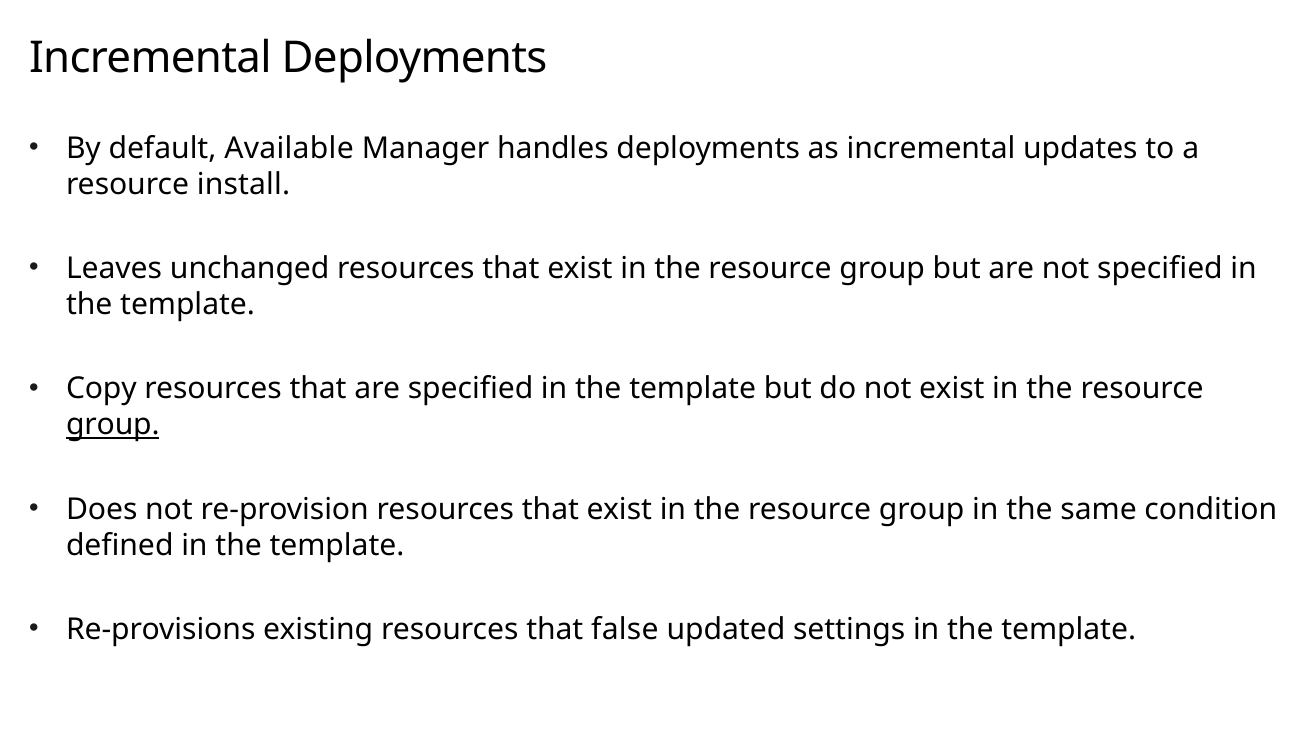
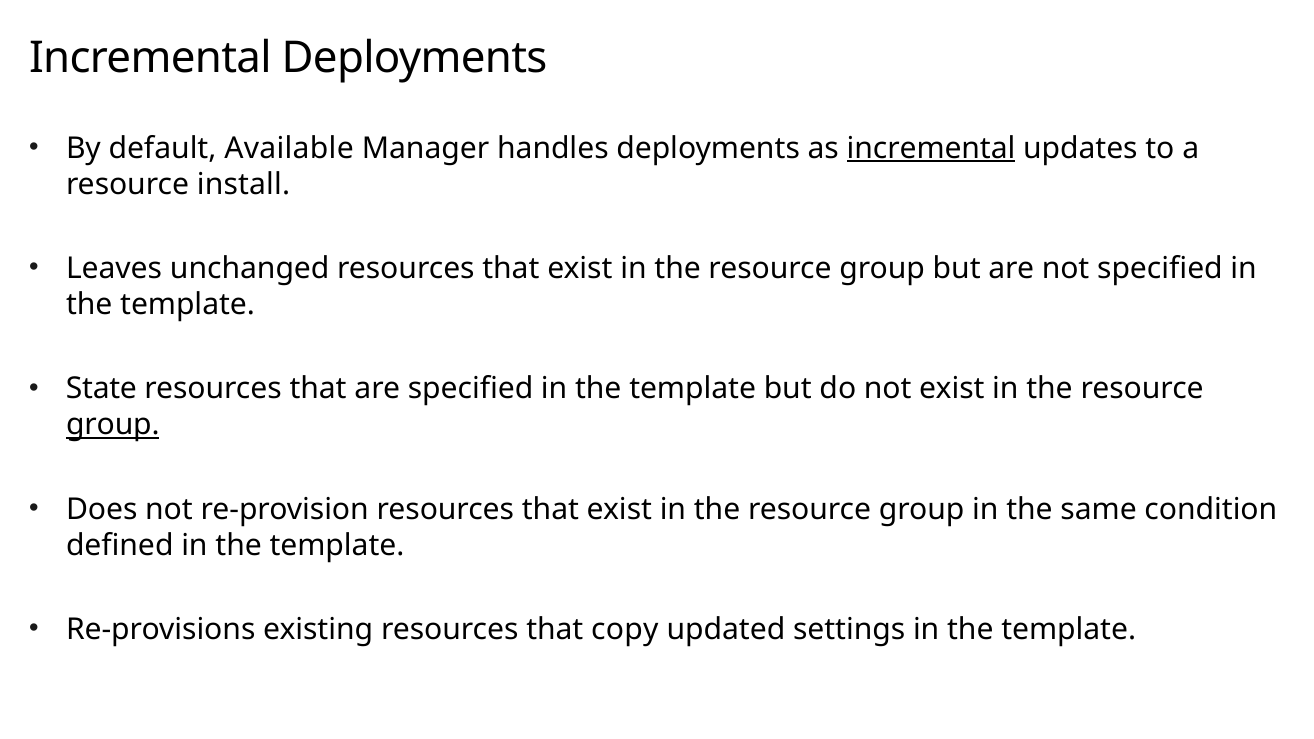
incremental underline: none -> present (931, 148)
Copy: Copy -> State (101, 389)
false: false -> copy (625, 629)
